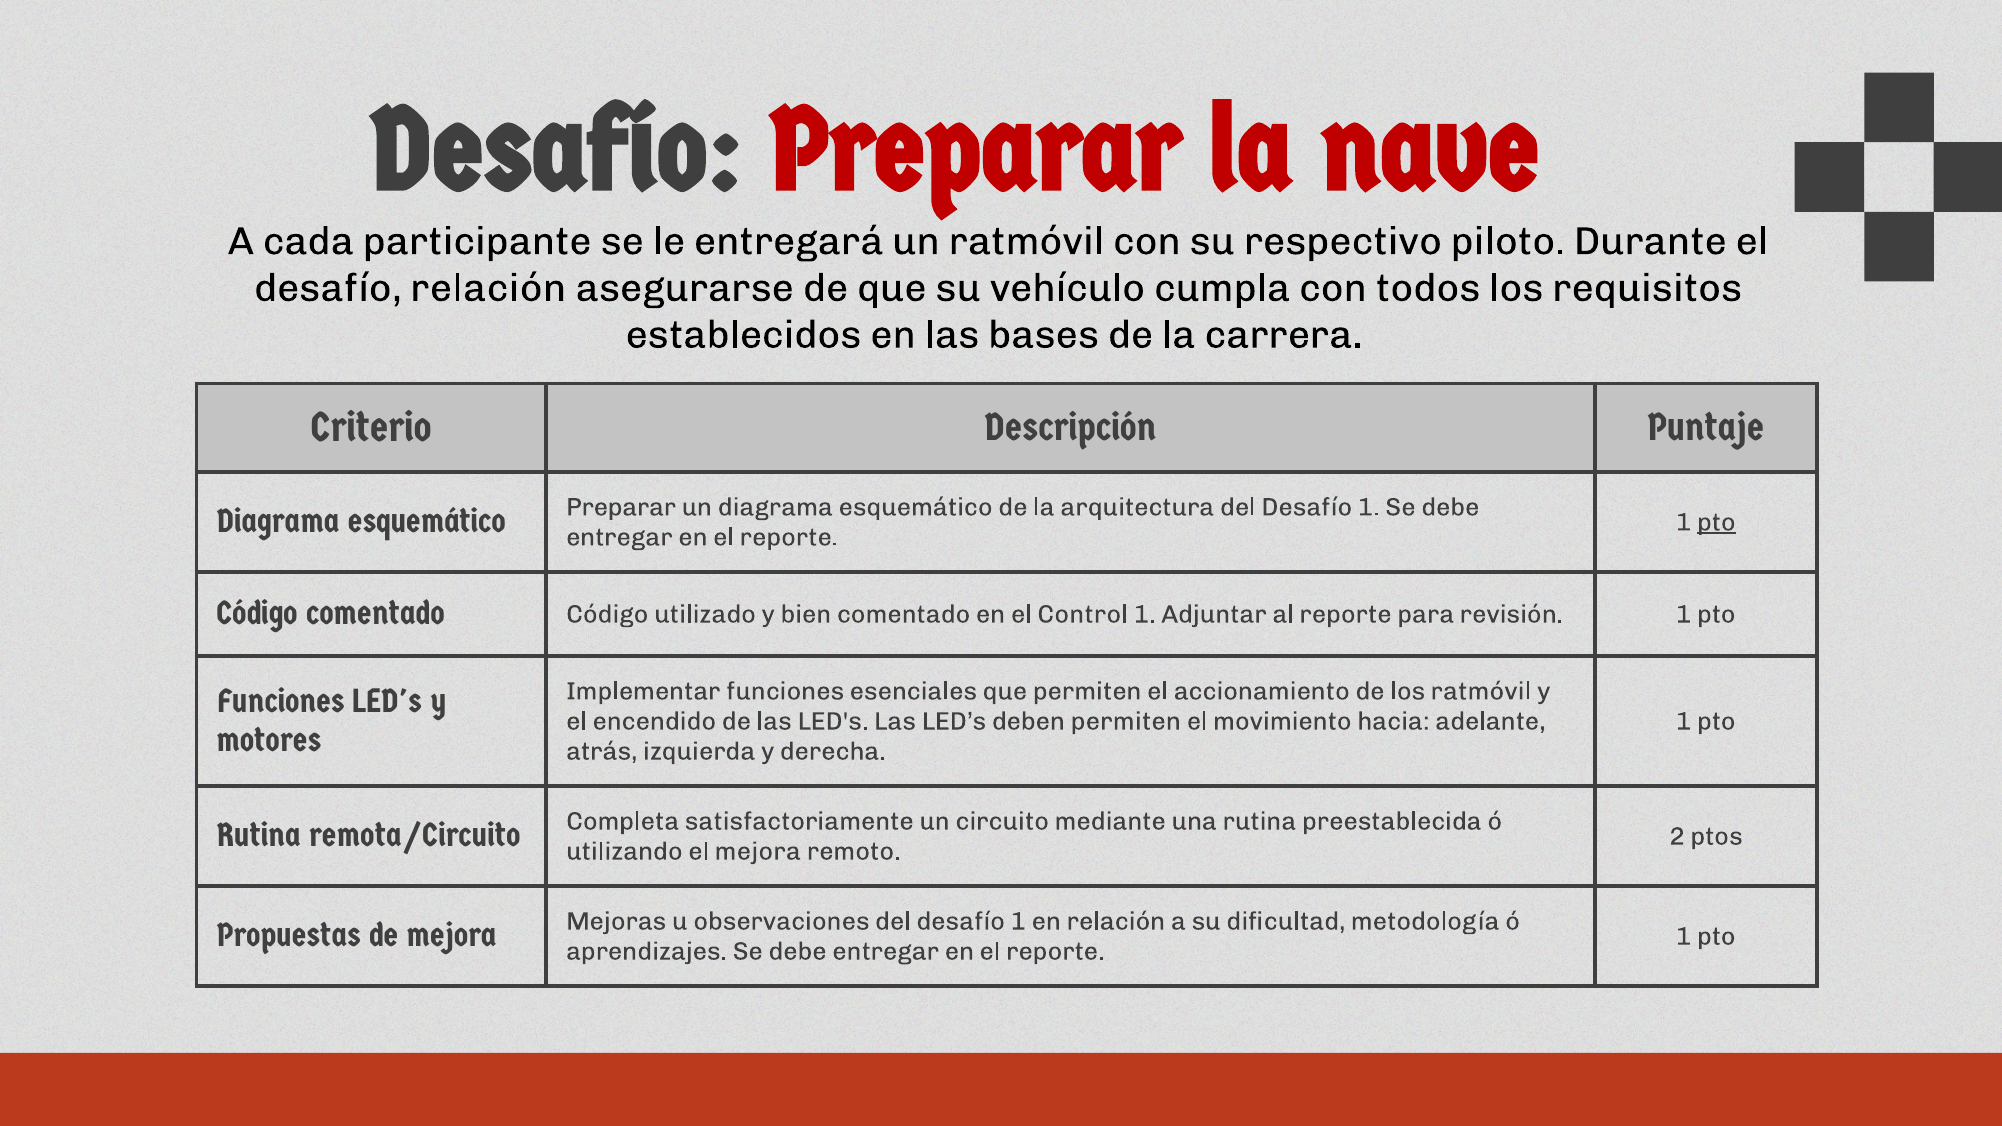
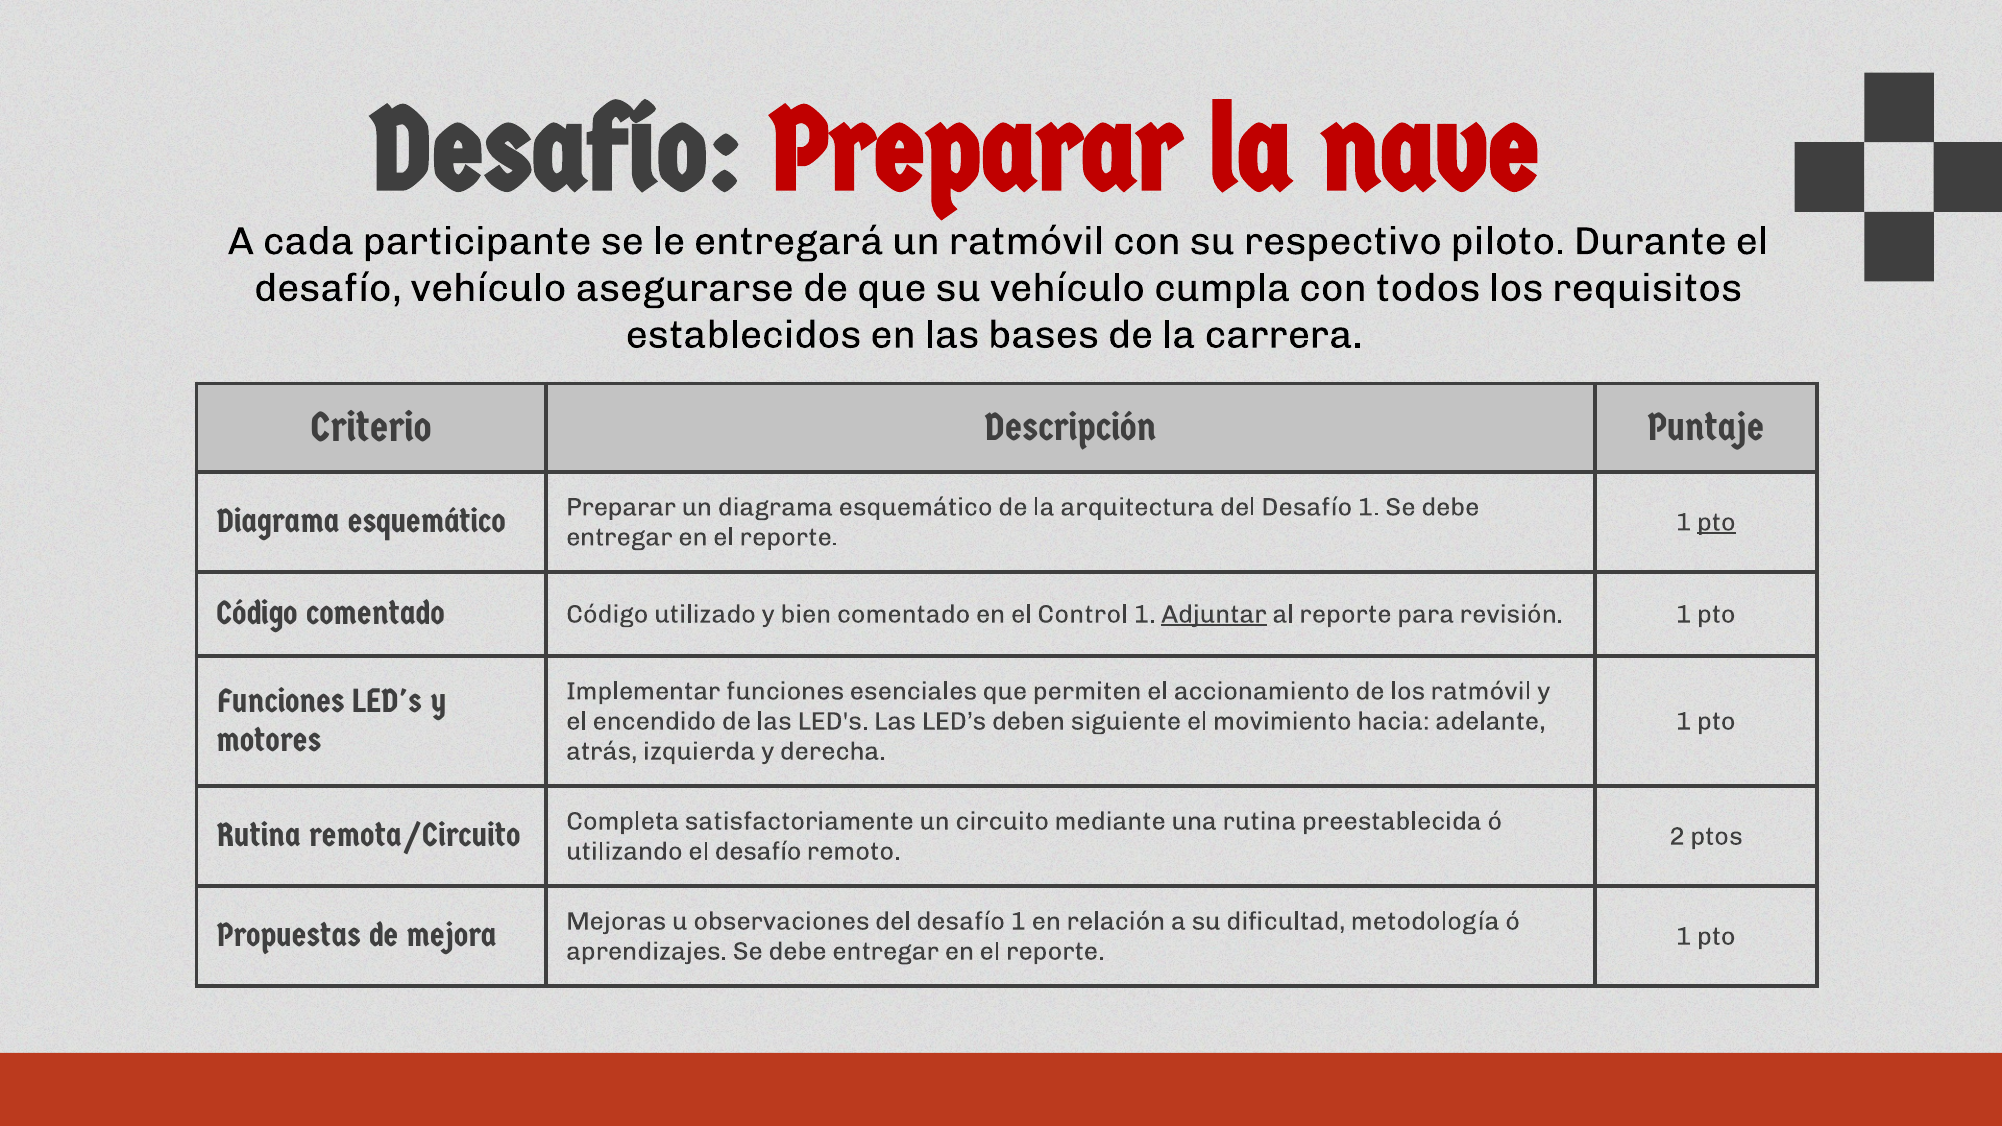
desafío relación: relación -> vehículo (488, 288)
Adjuntar underline: none -> present (1214, 614)
deben permiten: permiten -> siguiente (1126, 721)
utilizando el mejora: mejora -> desafío (758, 851)
